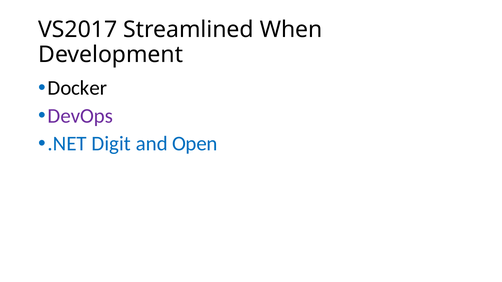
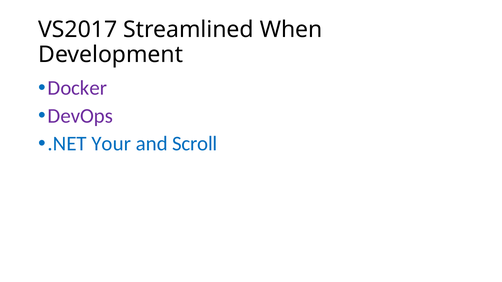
Docker colour: black -> purple (77, 88)
Digit: Digit -> Your (111, 144)
Open: Open -> Scroll (195, 144)
